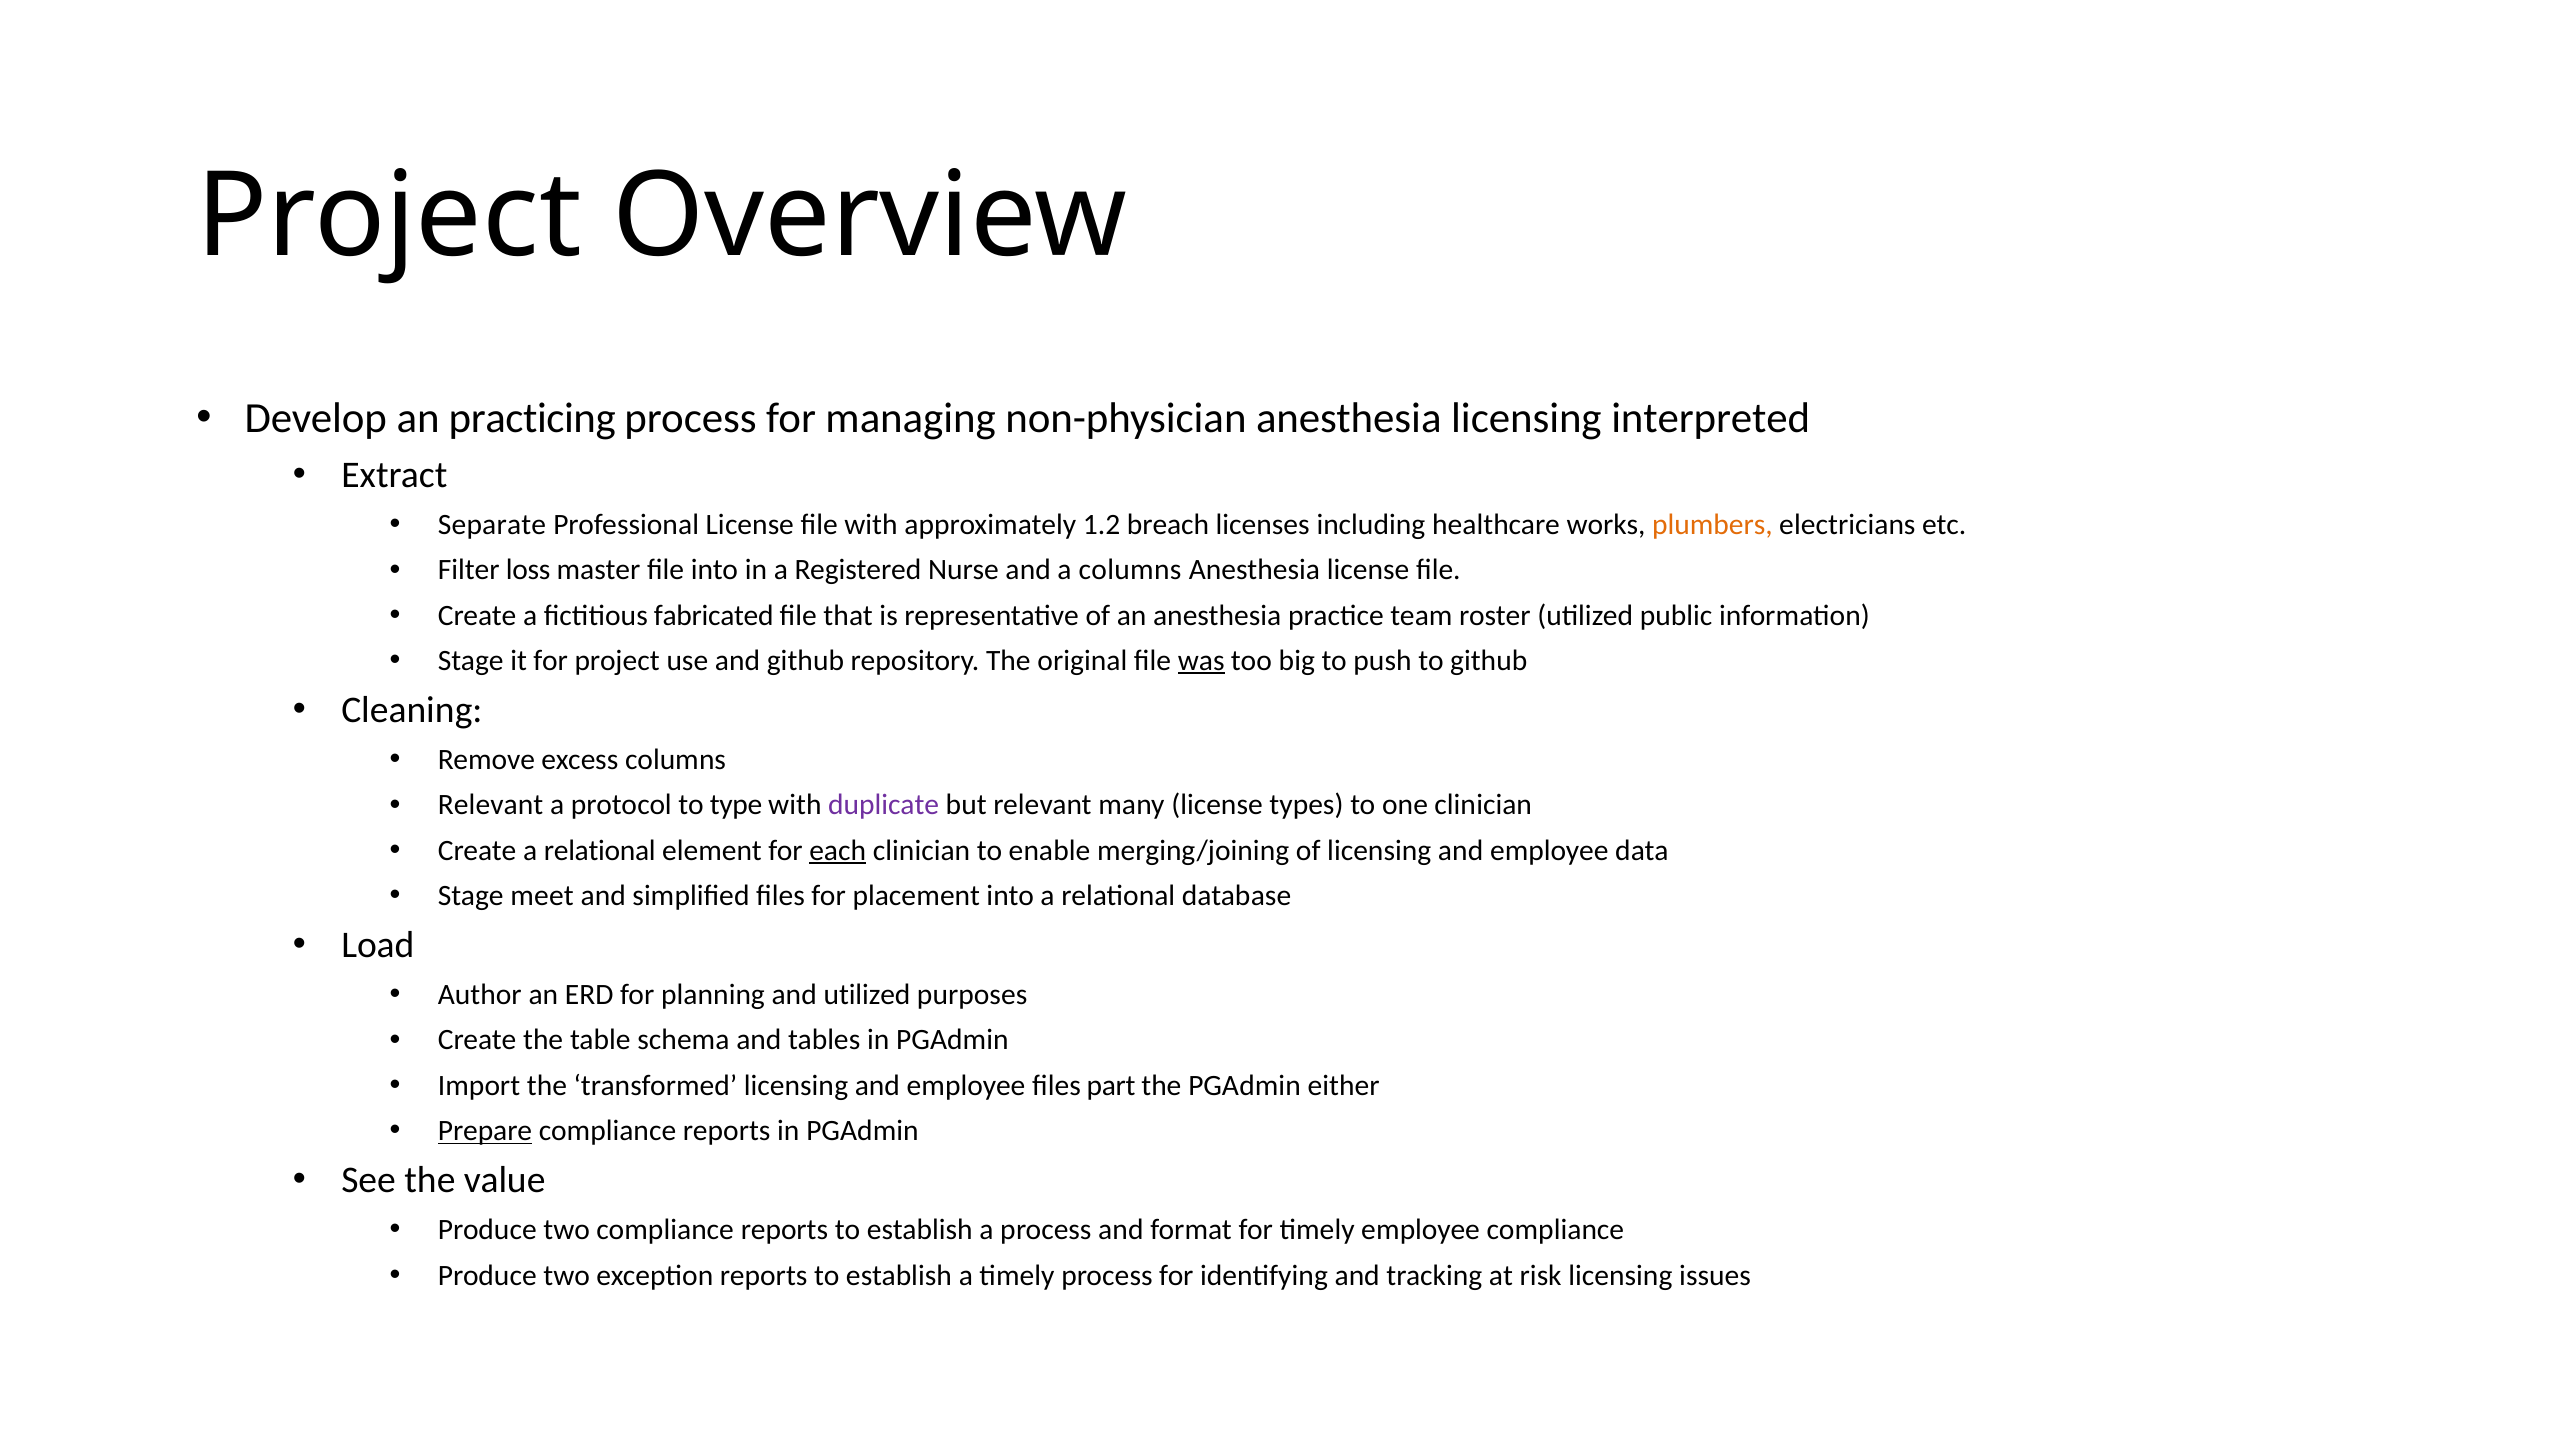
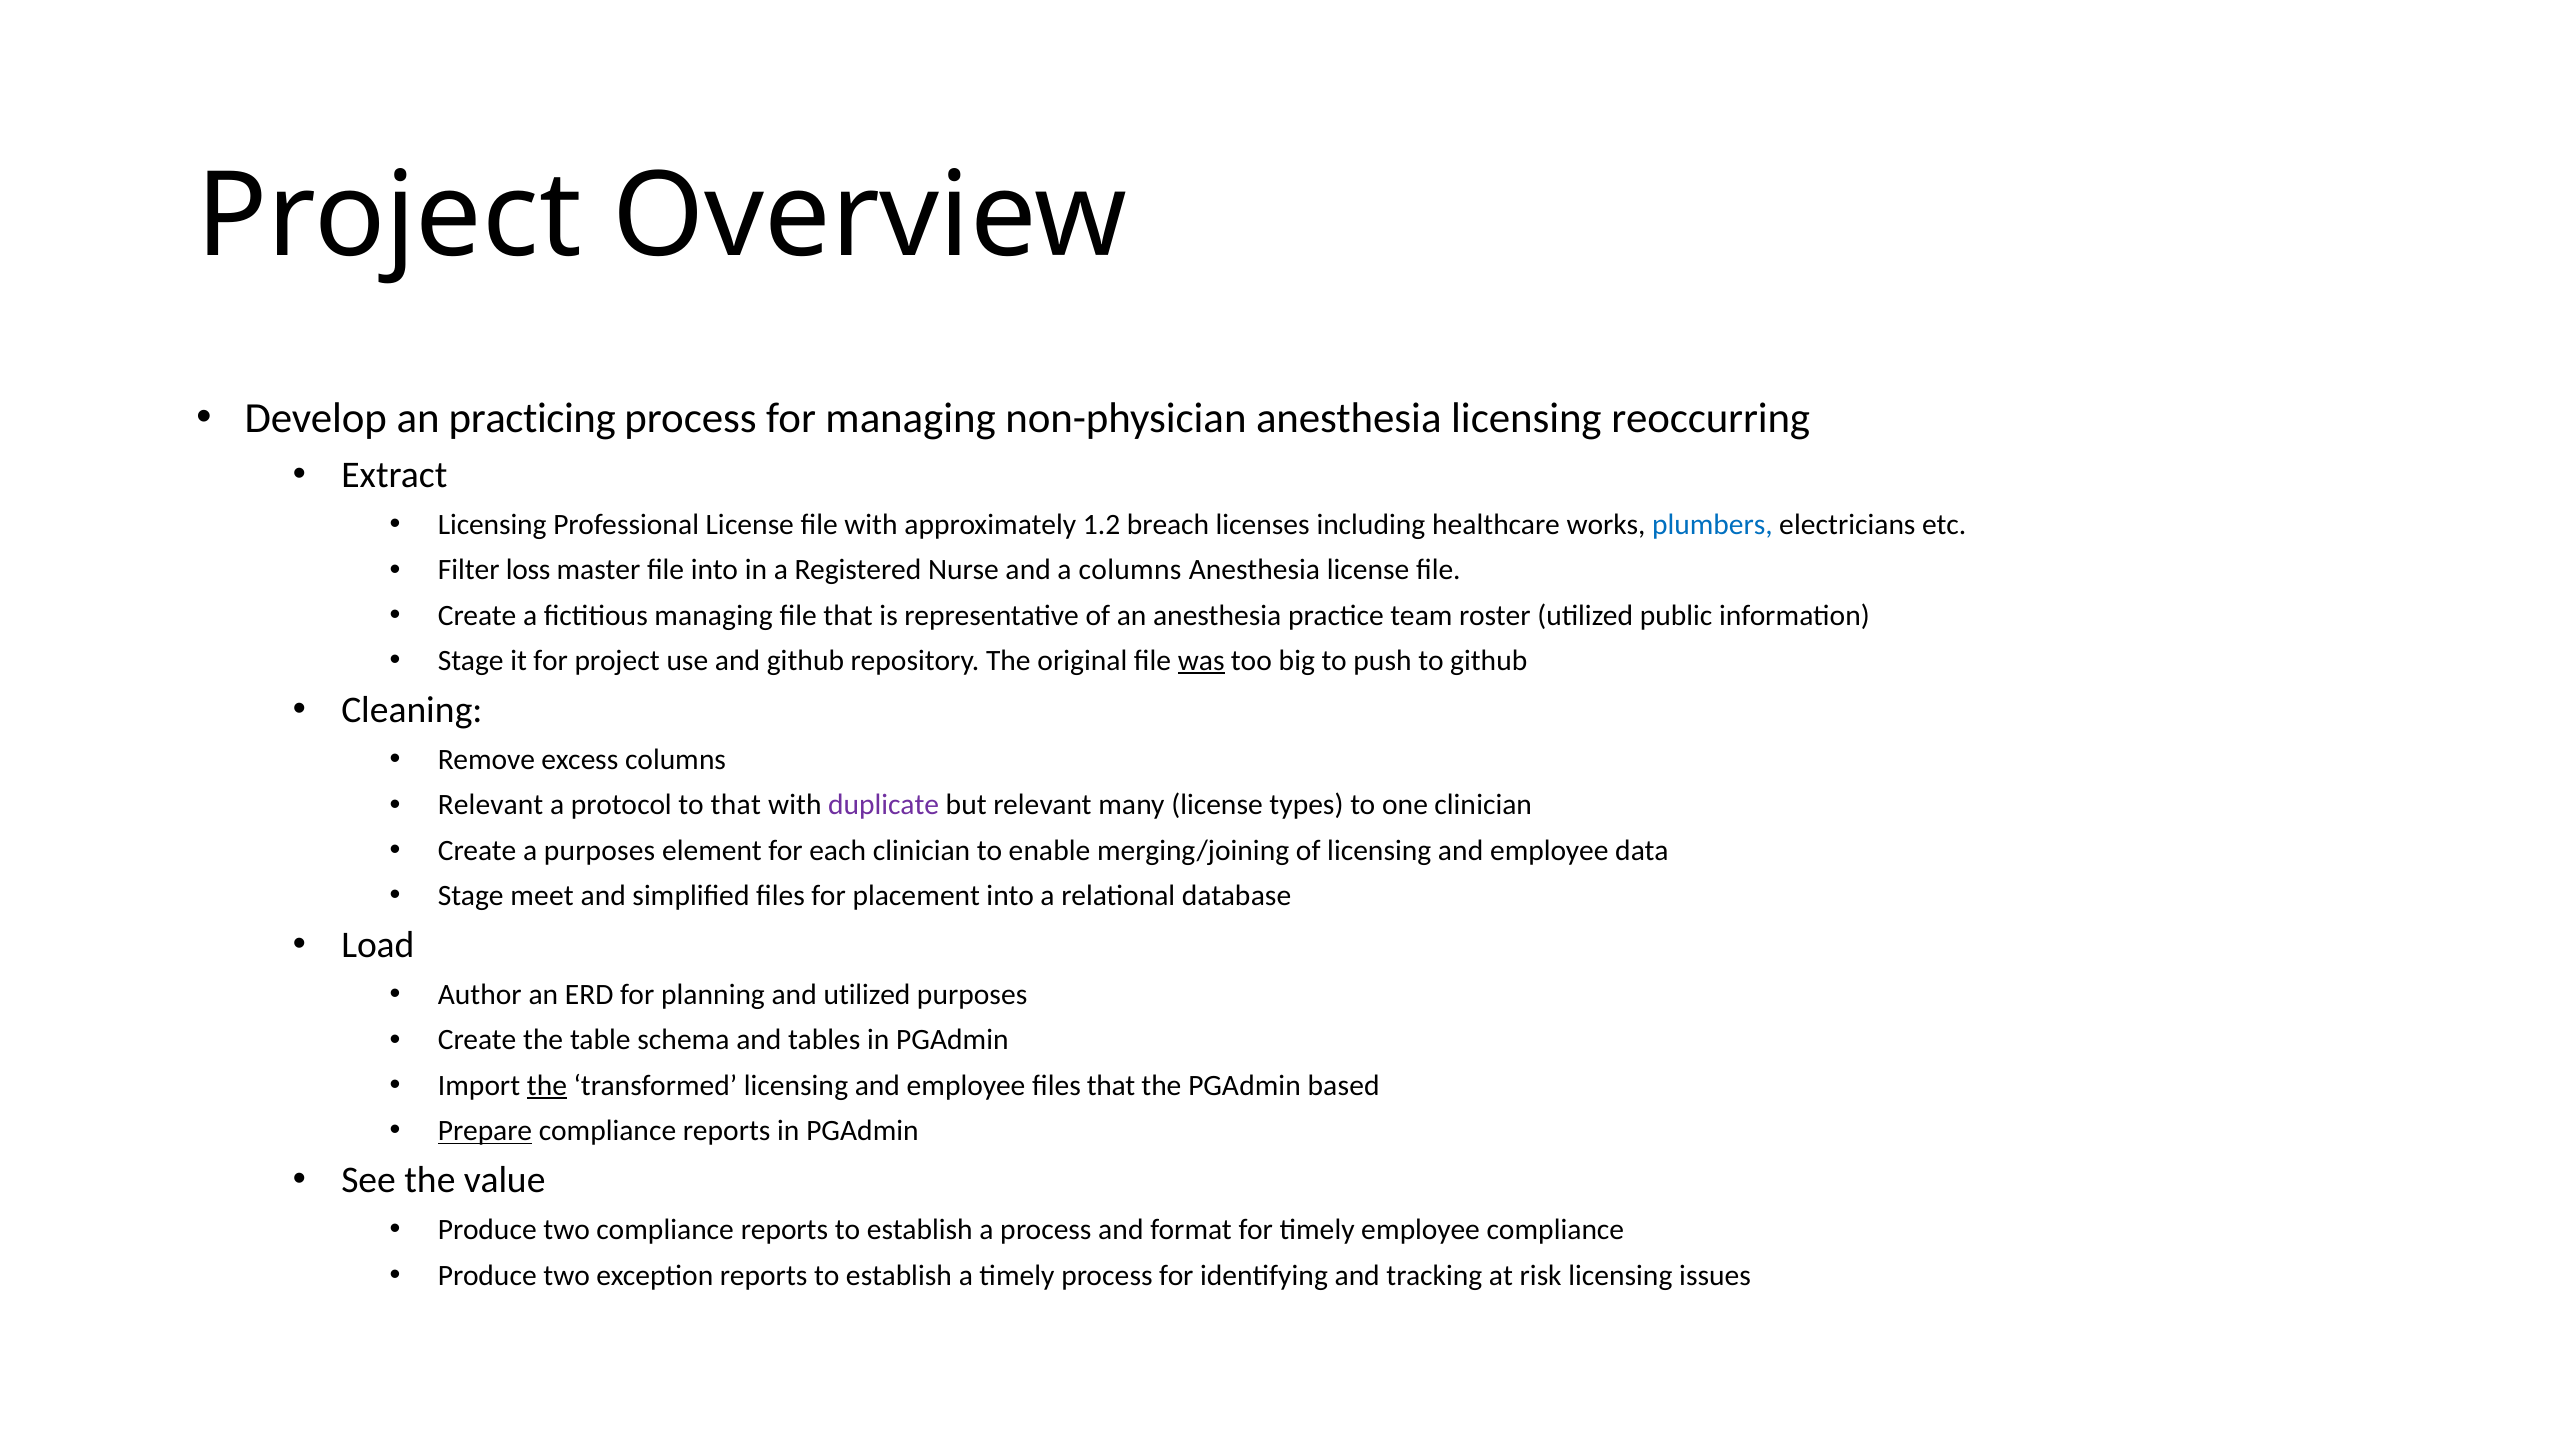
interpreted: interpreted -> reoccurring (1711, 418)
Separate: Separate -> Licensing (492, 525)
plumbers colour: orange -> blue (1712, 525)
fictitious fabricated: fabricated -> managing (714, 615)
to type: type -> that (736, 805)
Create a relational: relational -> purposes (600, 850)
each underline: present -> none (838, 850)
the underline: none -> present (547, 1085)
files part: part -> that (1111, 1085)
either: either -> based (1344, 1085)
